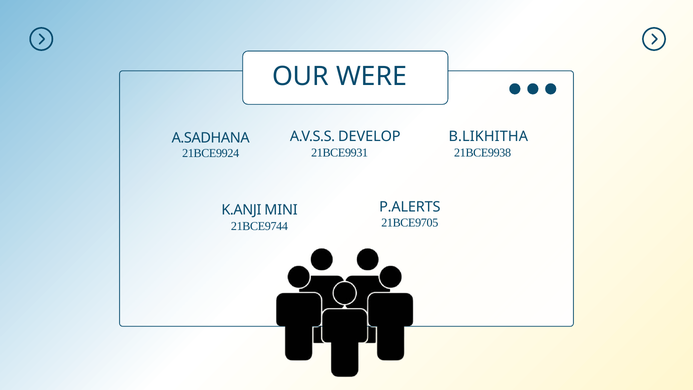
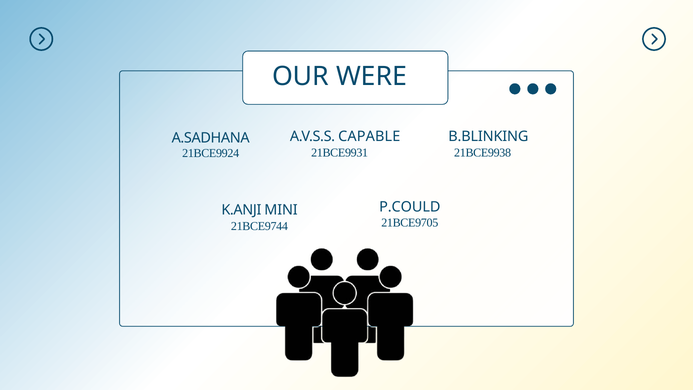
DEVELOP: DEVELOP -> CAPABLE (369, 136)
B.LIKHITHA: B.LIKHITHA -> B.BLINKING (488, 136)
P.ALERTS: P.ALERTS -> P.COULD (410, 207)
